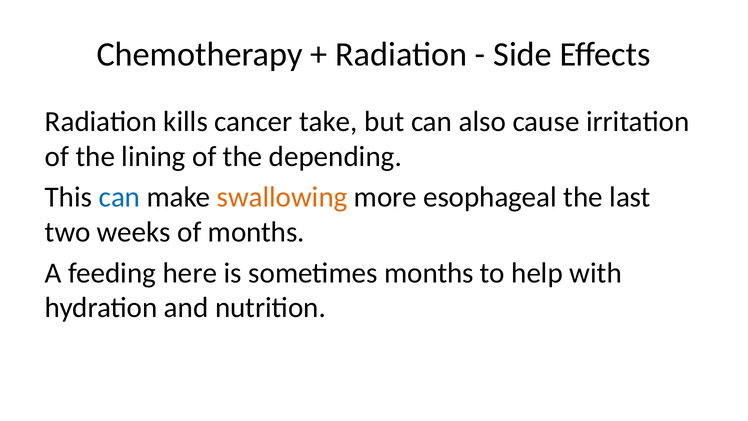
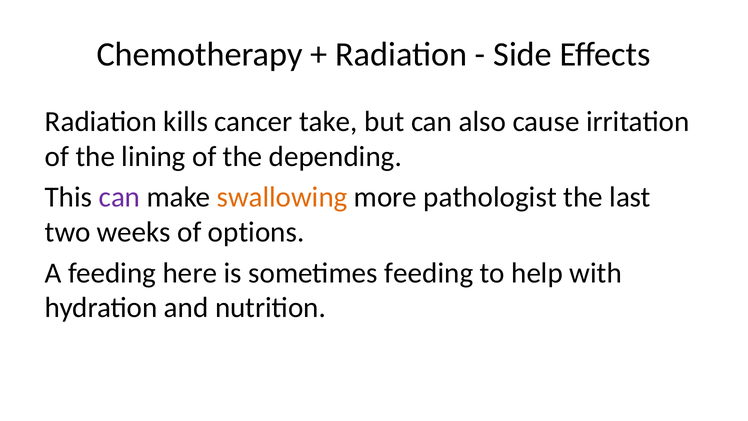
can colour: blue -> purple (119, 197)
esophageal: esophageal -> pathologist (490, 197)
of months: months -> options (256, 232)
sometimes months: months -> feeding (429, 273)
